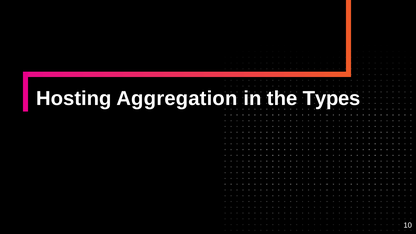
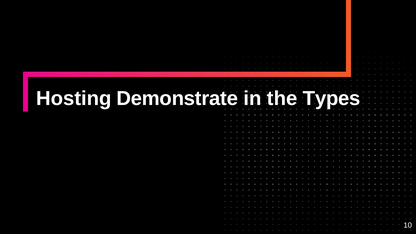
Aggregation: Aggregation -> Demonstrate (177, 98)
